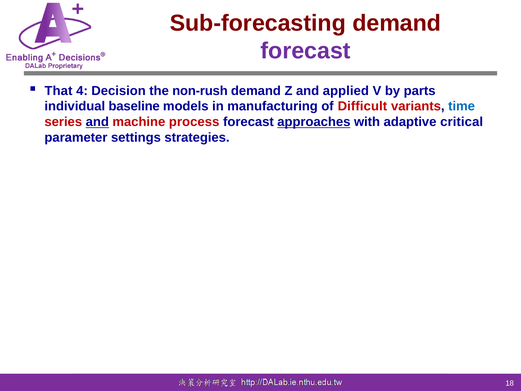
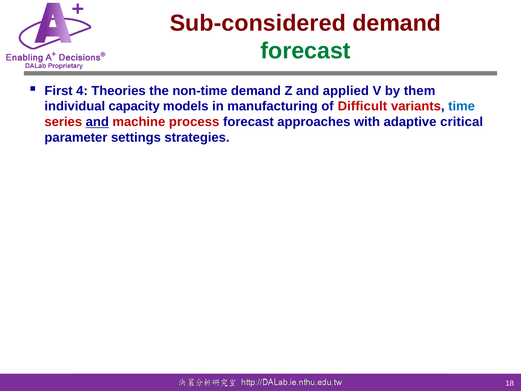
Sub-forecasting: Sub-forecasting -> Sub-considered (258, 23)
forecast colour: purple -> green (306, 51)
That: That -> First (59, 91)
Decision: Decision -> Theories (119, 91)
non-rush: non-rush -> non-time (200, 91)
parts: parts -> them (420, 91)
baseline: baseline -> capacity (134, 106)
approaches underline: present -> none (314, 122)
